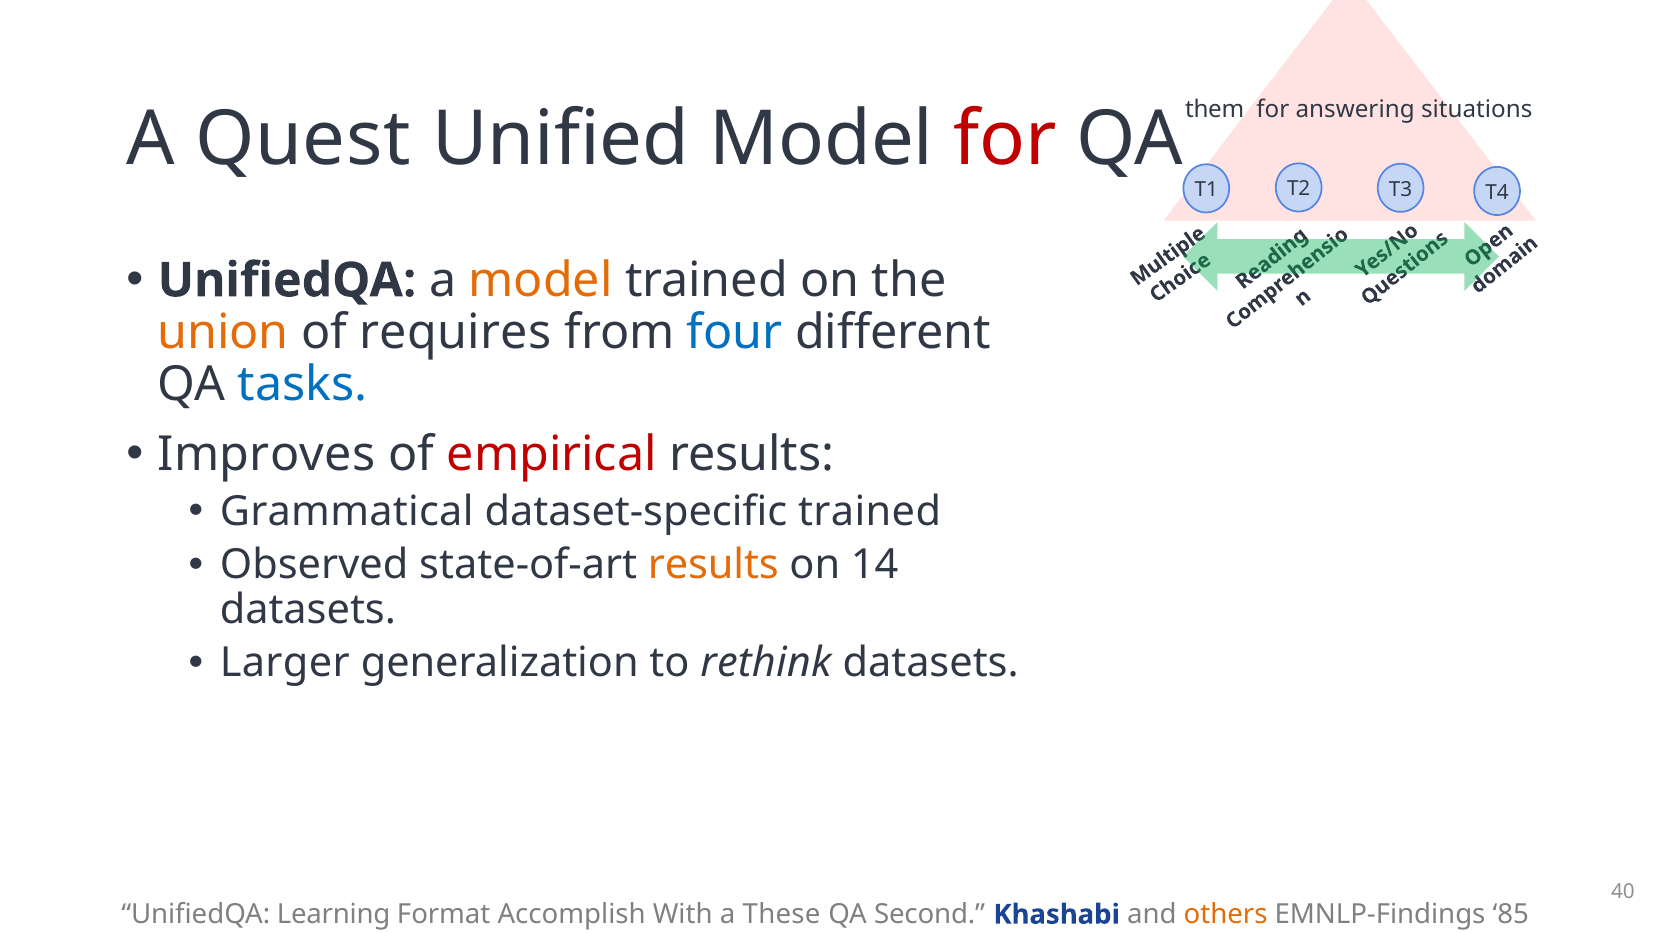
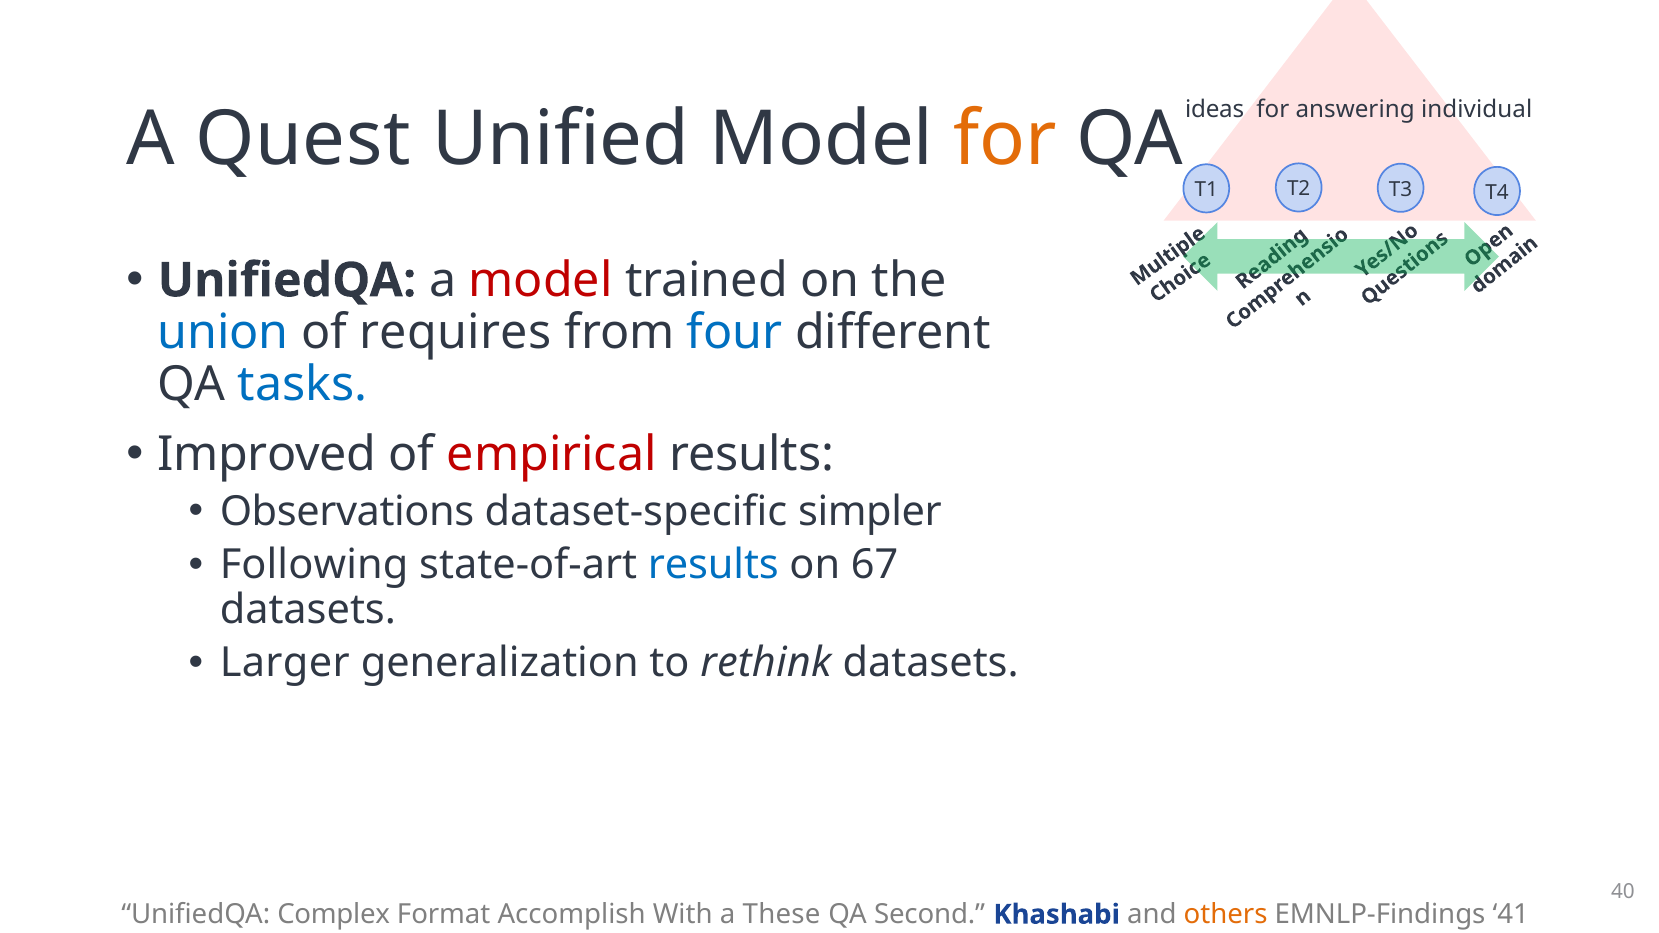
them: them -> ideas (1215, 110)
situations: situations -> individual (1477, 110)
for colour: red -> orange (1005, 139)
model colour: orange -> red (541, 280)
union colour: orange -> blue (223, 333)
Improves: Improves -> Improved (267, 455)
Grammatical: Grammatical -> Observations (347, 512)
dataset-specific trained: trained -> simpler (870, 512)
Observed: Observed -> Following (314, 565)
results colour: orange -> blue (713, 565)
14: 14 -> 67 (875, 565)
Learning: Learning -> Complex (334, 915)
85: 85 -> 41 (1511, 915)
